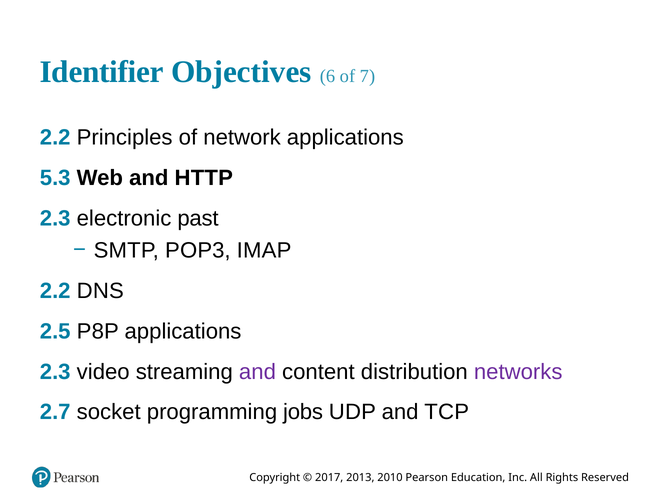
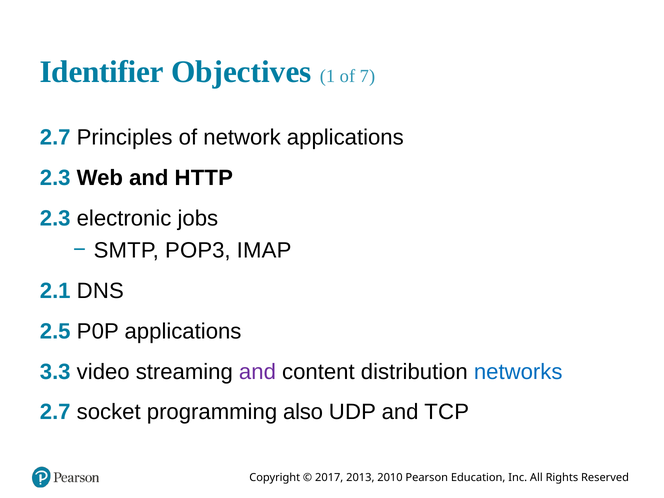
6: 6 -> 1 (327, 76)
2.2: 2.2 -> 2.7 (55, 138)
5.3: 5.3 -> 2.3 (55, 178)
past: past -> jobs (198, 218)
2.2: 2.2 -> 2.1 (55, 291)
8: 8 -> 0 (98, 331)
2.3: 2.3 -> 3.3 (55, 372)
networks colour: purple -> blue (518, 372)
jobs: jobs -> also (303, 412)
